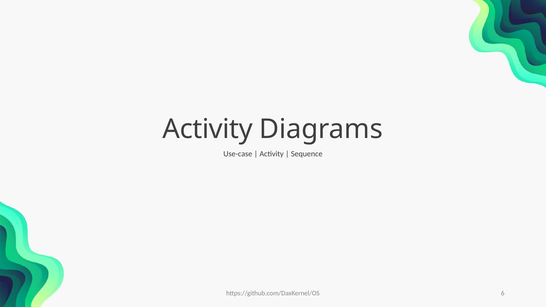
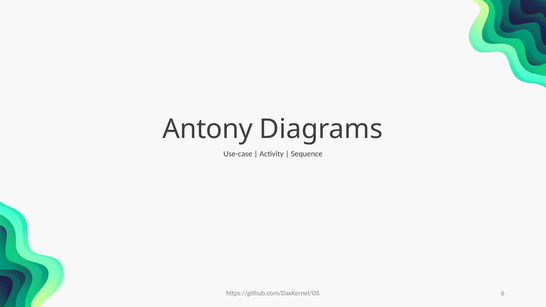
Activity: Activity -> Antony (208, 129)
